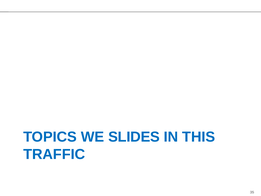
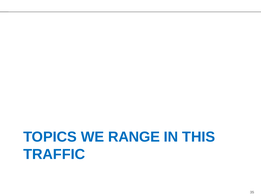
SLIDES: SLIDES -> RANGE (134, 137)
